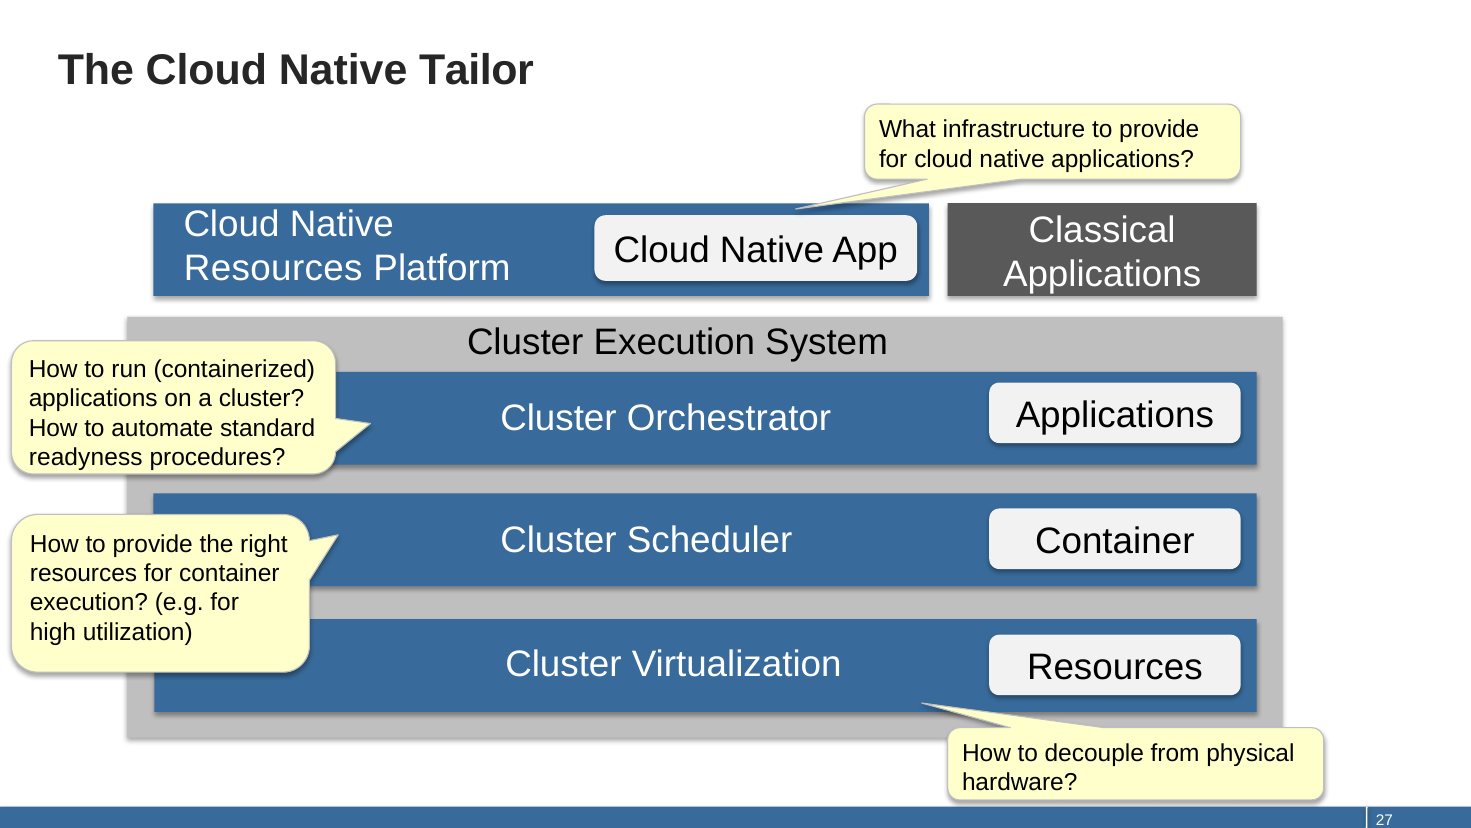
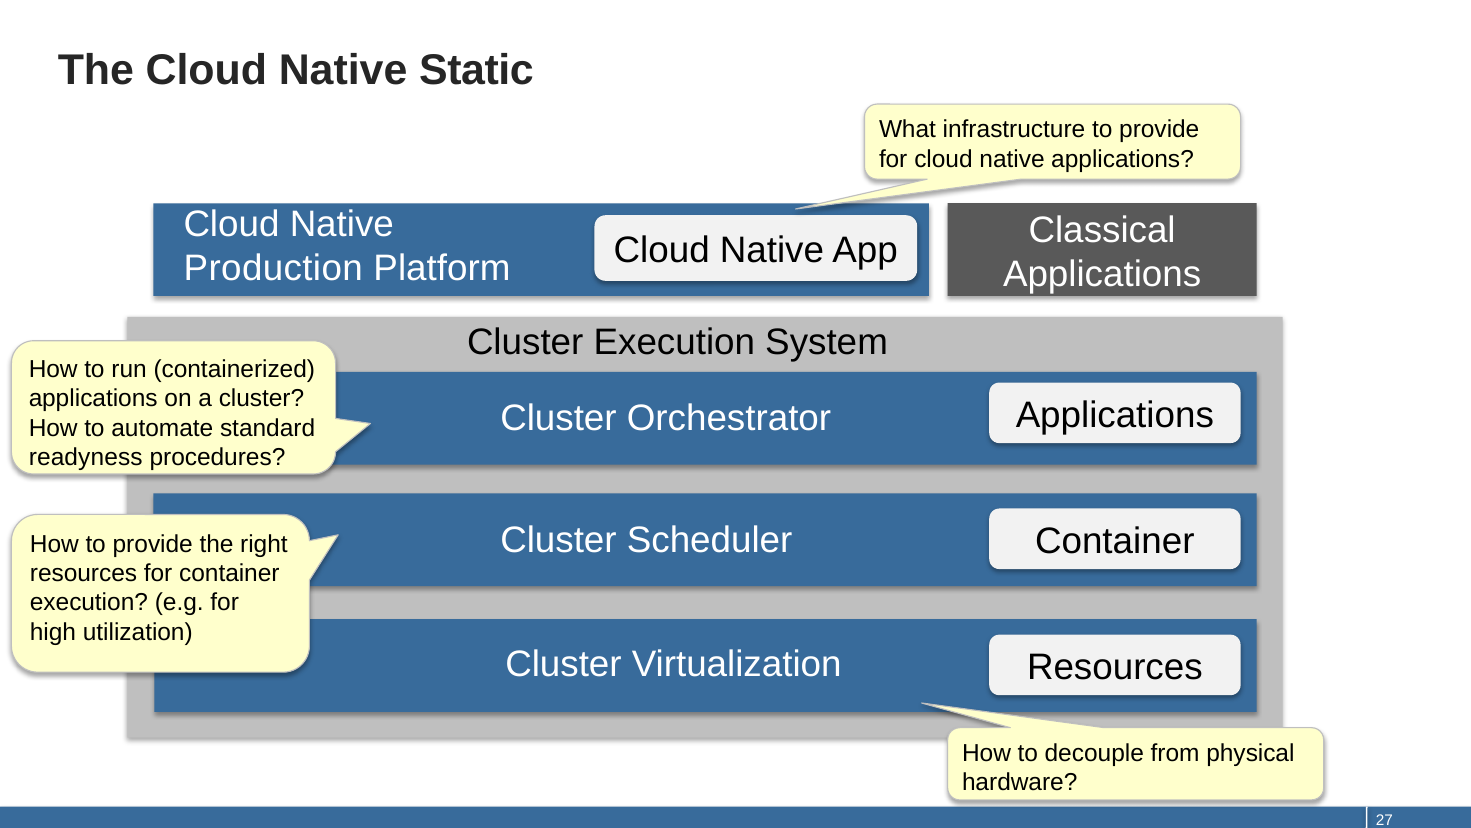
Tailor: Tailor -> Static (476, 70)
Resources: Resources -> Production (273, 269)
